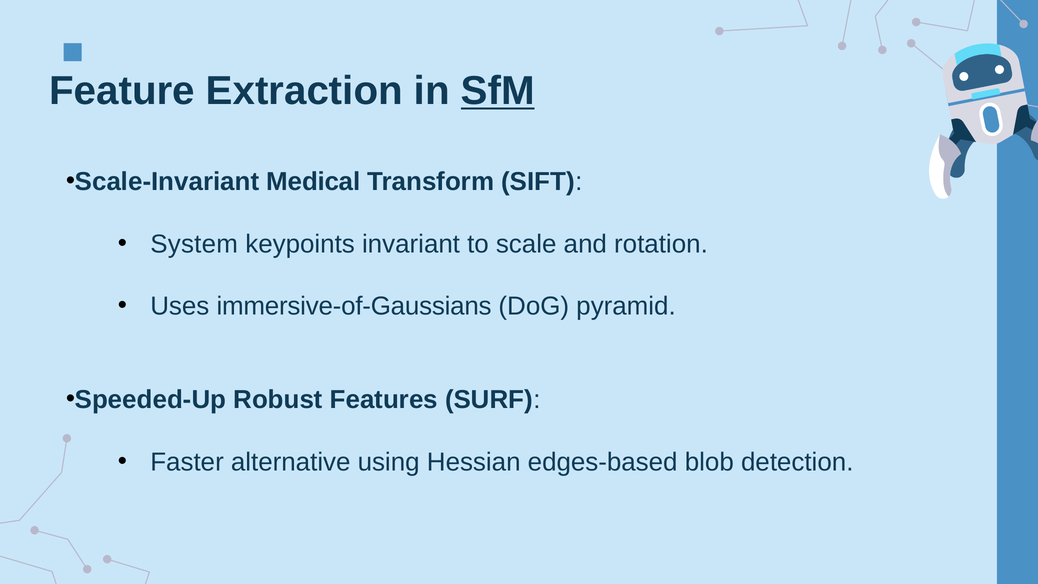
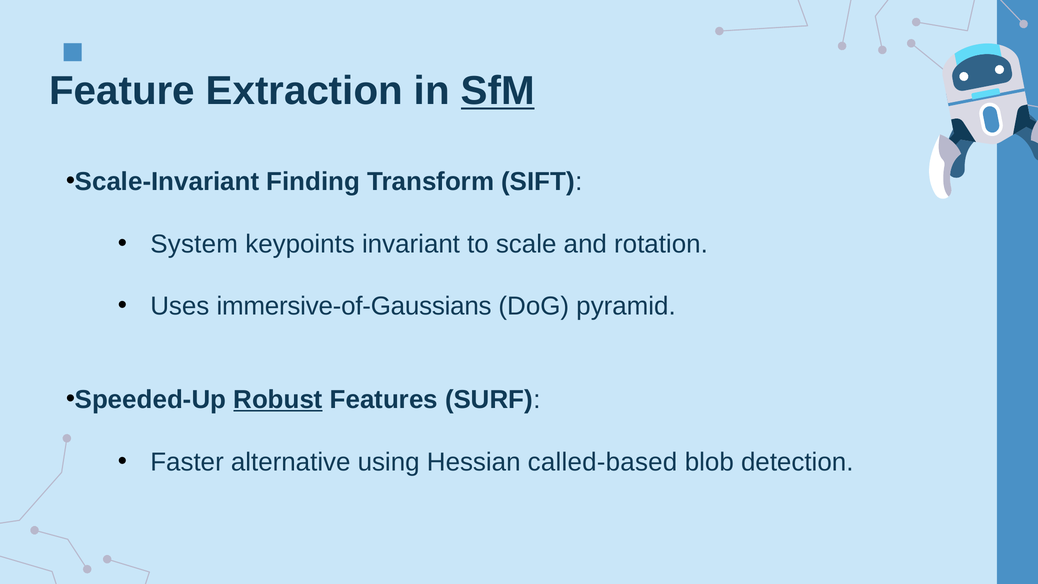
Medical: Medical -> Finding (313, 182)
Robust underline: none -> present (278, 400)
edges-based: edges-based -> called-based (603, 462)
